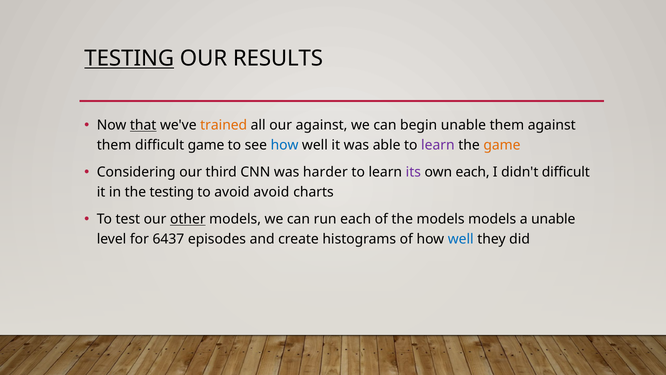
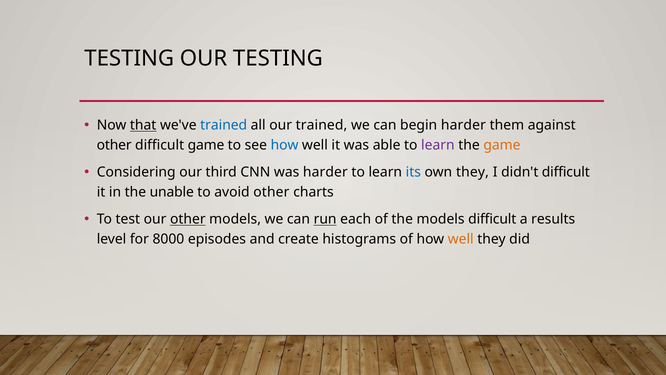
TESTING underline: present -> none (129, 58)
OUR RESULTS: RESULTS -> TESTING (278, 58)
trained colour: orange -> blue (224, 125)
our against: against -> trained (321, 125)
begin unable: unable -> harder (463, 125)
them: them -> other (114, 145)
its colour: purple -> blue (413, 172)
own each: each -> they (472, 172)
the testing: testing -> unable (172, 192)
avoid avoid: avoid -> other (271, 192)
run underline: none -> present (325, 219)
models models: models -> difficult (492, 219)
a unable: unable -> results (553, 219)
6437: 6437 -> 8000 (168, 239)
well colour: blue -> orange (461, 239)
